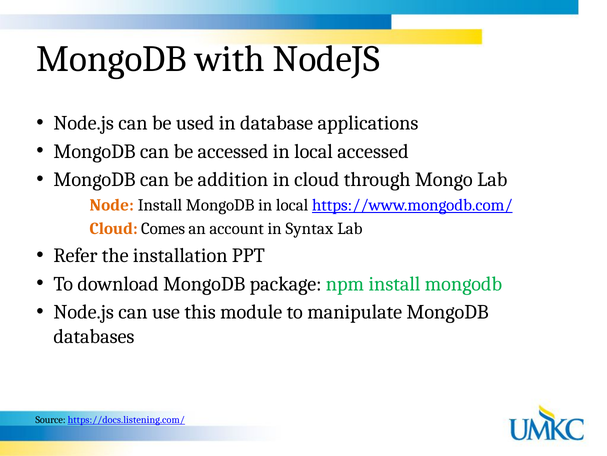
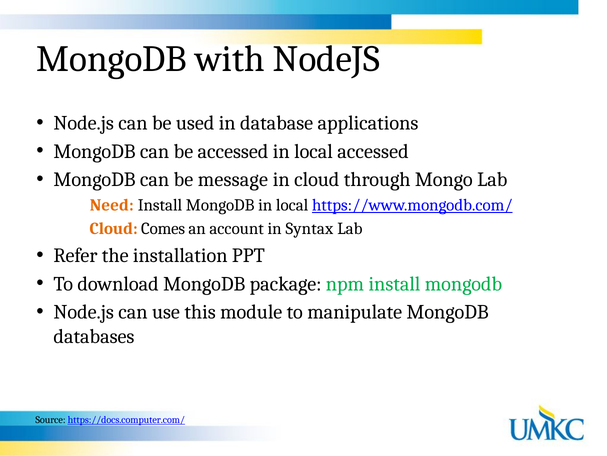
addition: addition -> message (233, 179)
Node: Node -> Need (112, 205)
https://docs.listening.com/: https://docs.listening.com/ -> https://docs.computer.com/ (126, 419)
